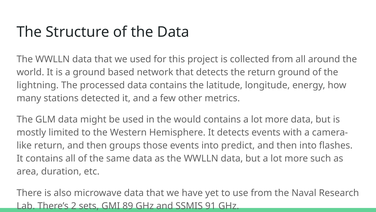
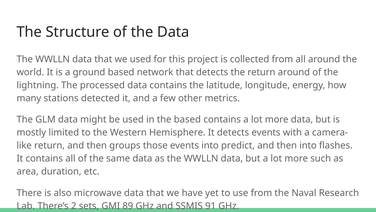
return ground: ground -> around (294, 72)
the would: would -> based (187, 119)
